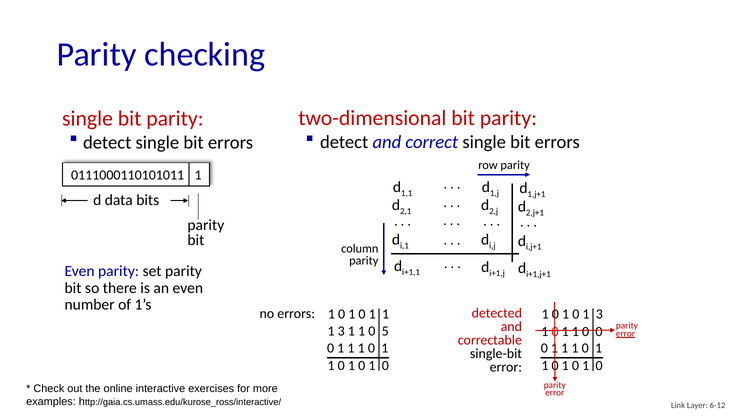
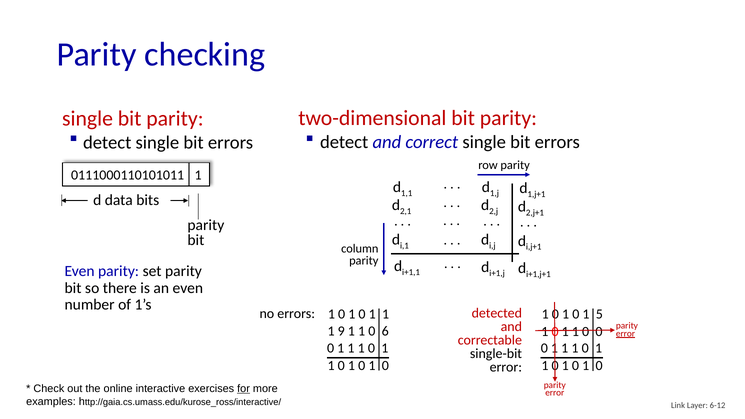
0 1 3: 3 -> 5 (599, 314)
3: 3 -> 9 (341, 331)
5: 5 -> 6 (385, 331)
for underline: none -> present (244, 389)
